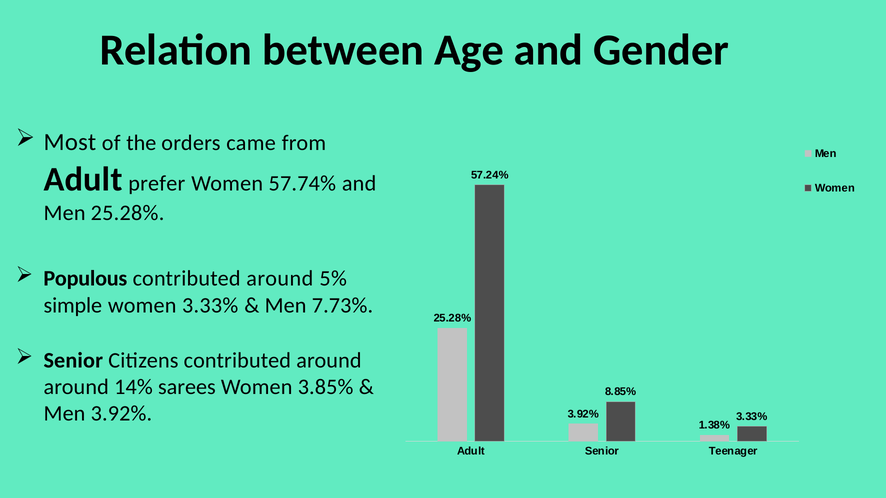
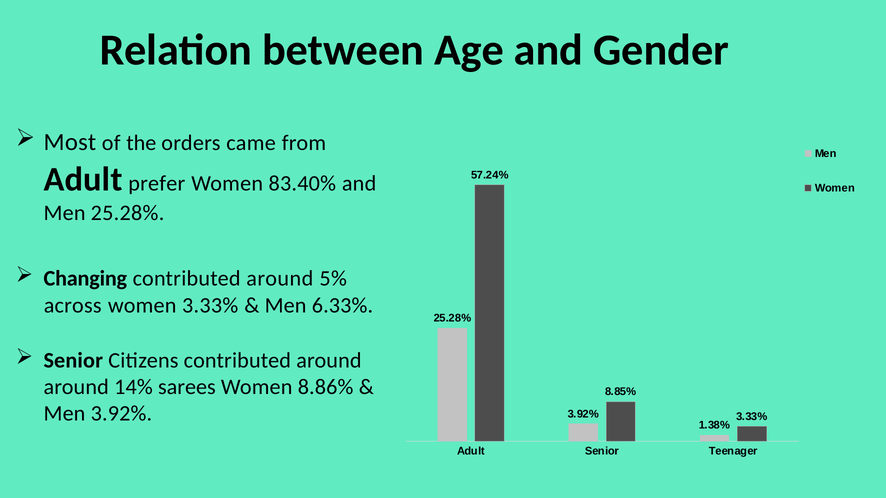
57.74%: 57.74% -> 83.40% (302, 183)
Populous: Populous -> Changing (85, 279)
simple: simple -> across (73, 306)
7.73%: 7.73% -> 6.33% (342, 306)
3.85%: 3.85% -> 8.86% (326, 387)
